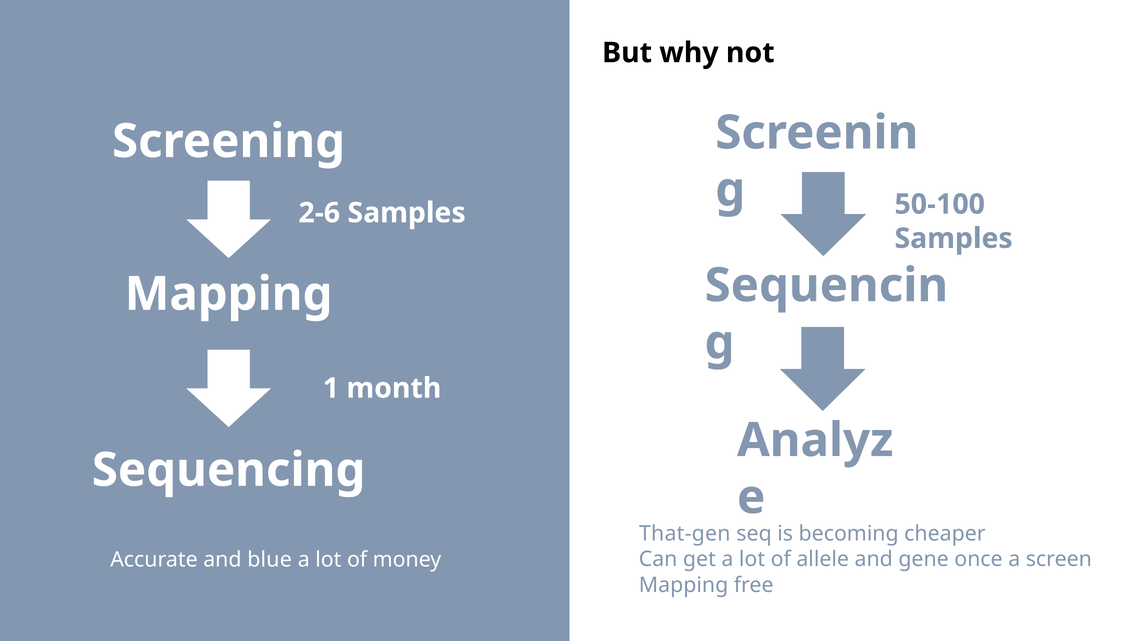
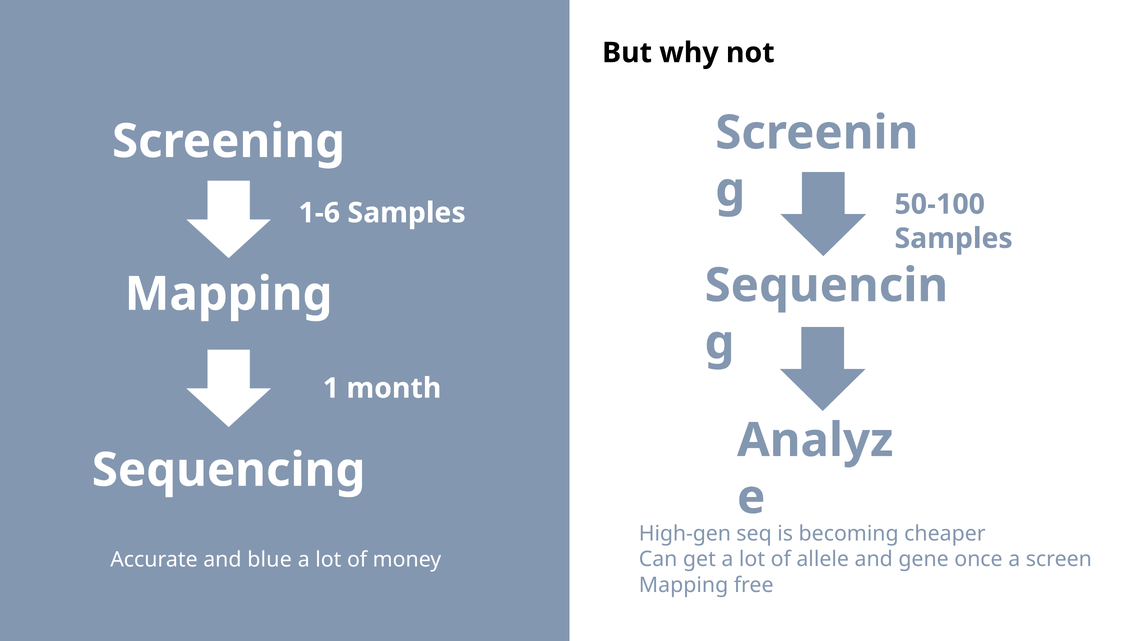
2-6: 2-6 -> 1-6 (319, 213)
That-gen: That-gen -> High-gen (685, 533)
